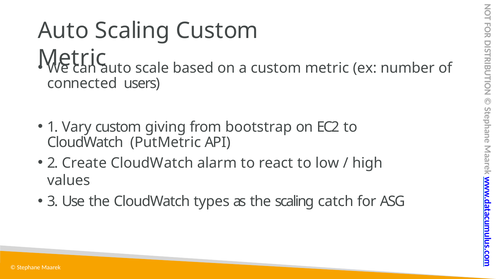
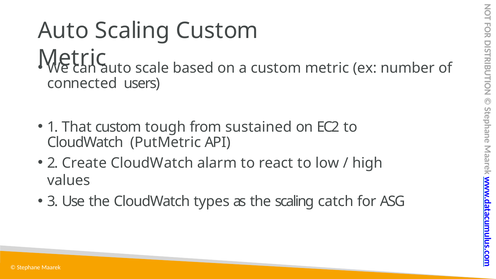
Vary: Vary -> That (77, 127)
giving: giving -> tough (165, 127)
bootstrap: bootstrap -> sustained (259, 127)
